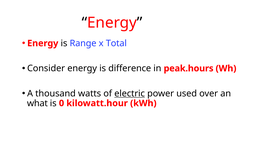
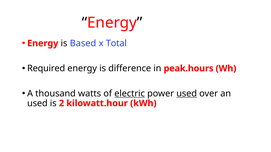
Range: Range -> Based (83, 43)
Consider: Consider -> Required (46, 69)
used underline: none -> present (187, 94)
what: what -> used (37, 104)
0: 0 -> 2 (62, 104)
